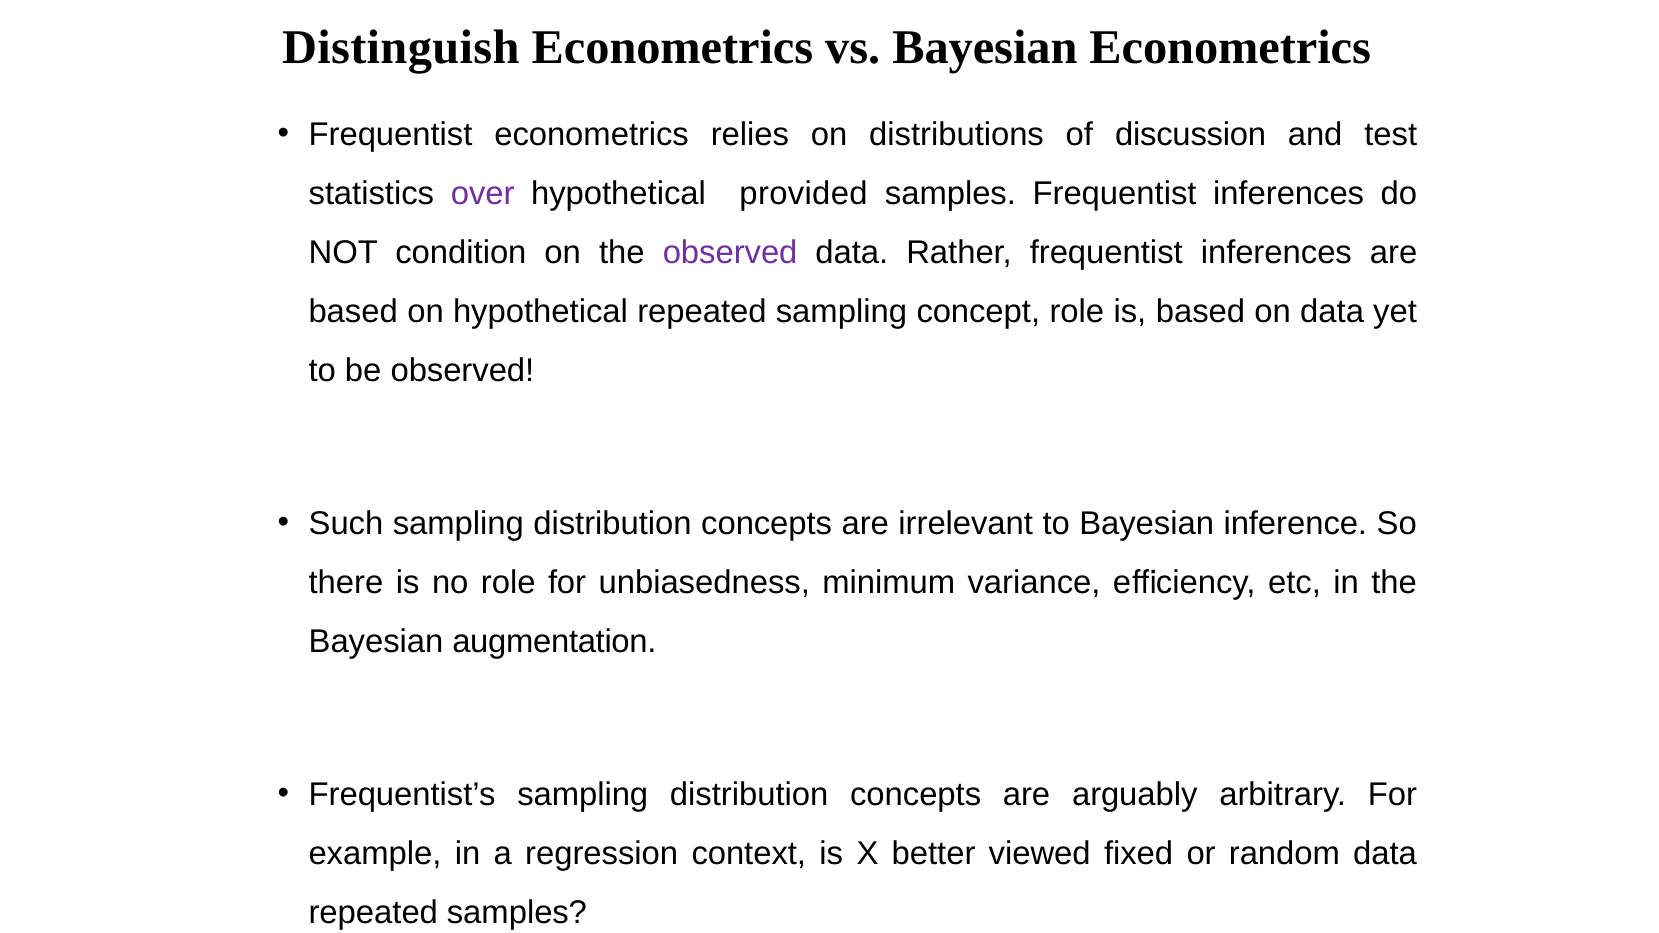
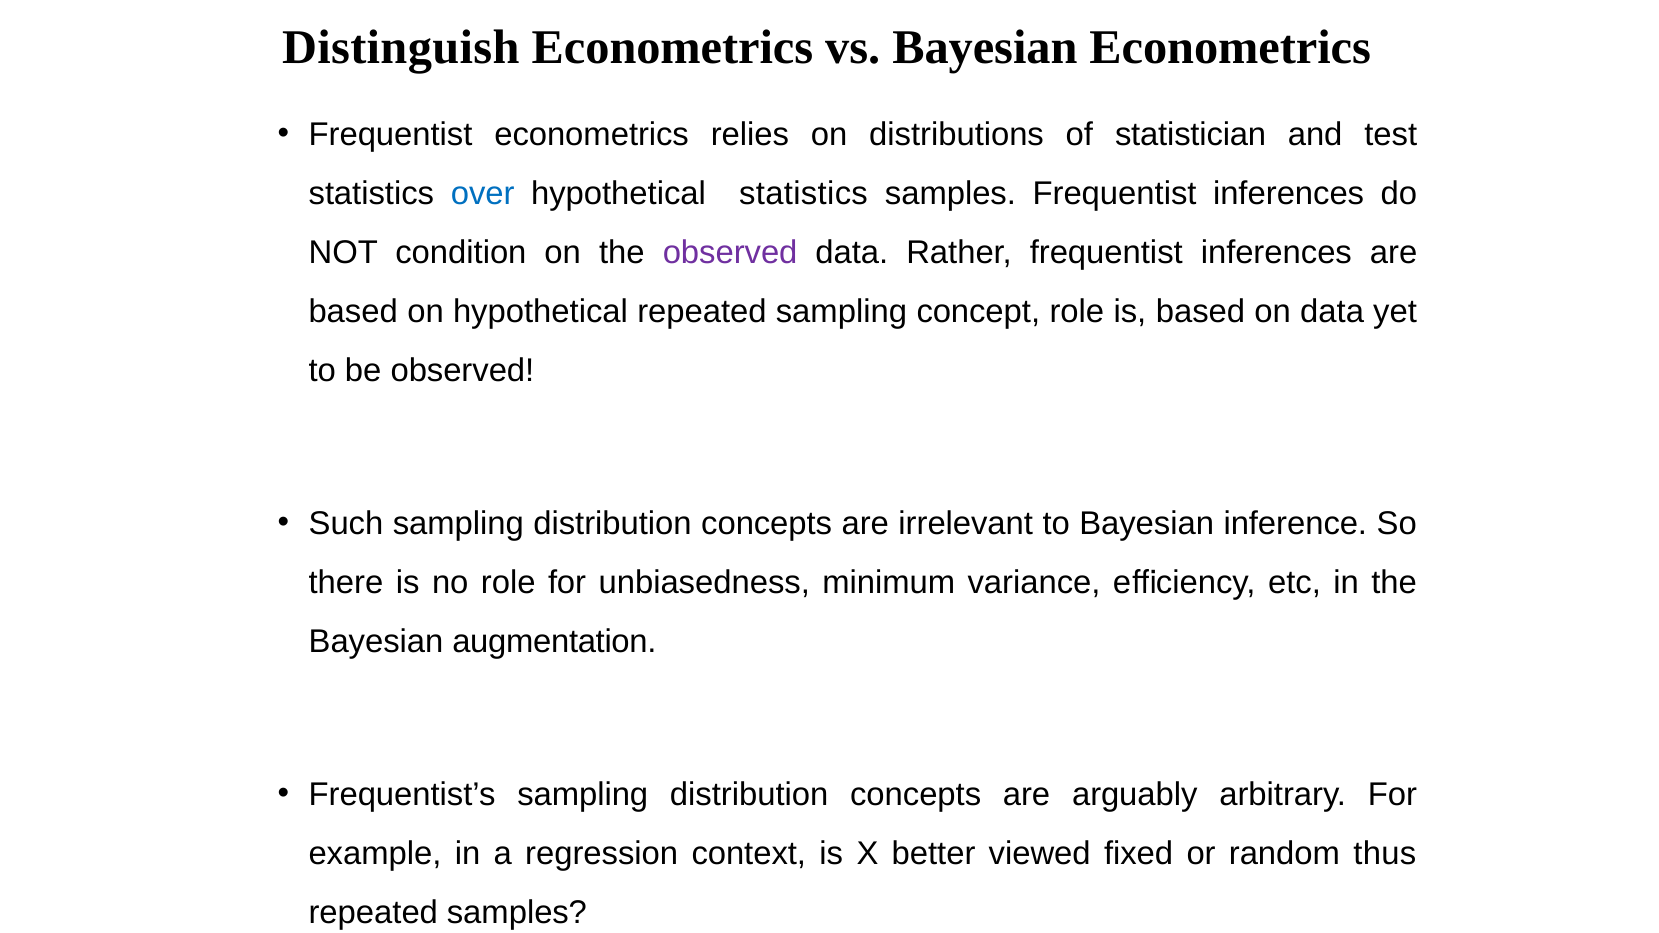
discussion: discussion -> statistician (1191, 135)
over colour: purple -> blue (483, 194)
hypothetical provided: provided -> statistics (804, 194)
random data: data -> thus (1385, 854)
